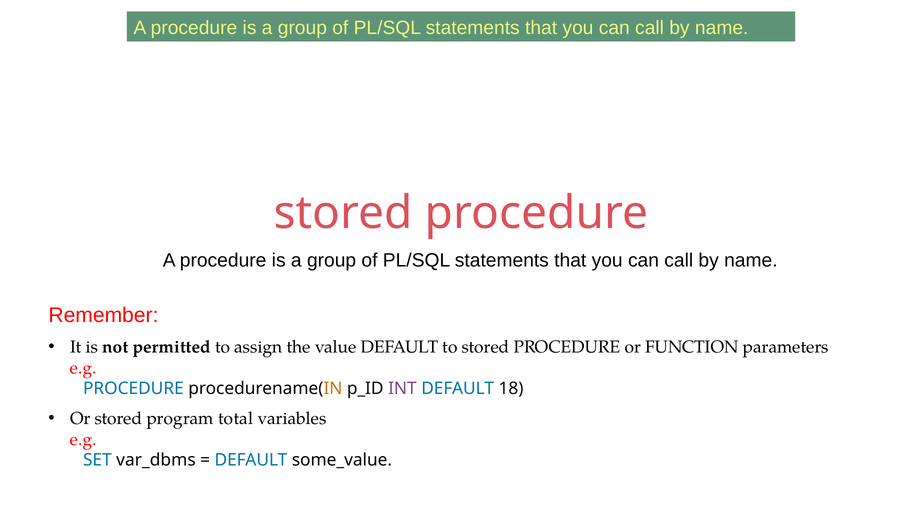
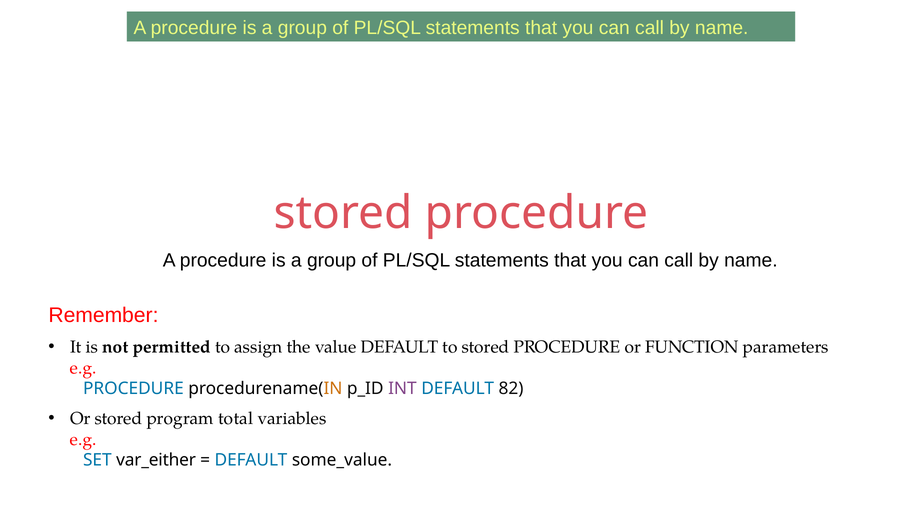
18: 18 -> 82 (511, 388)
var_dbms: var_dbms -> var_either (156, 460)
